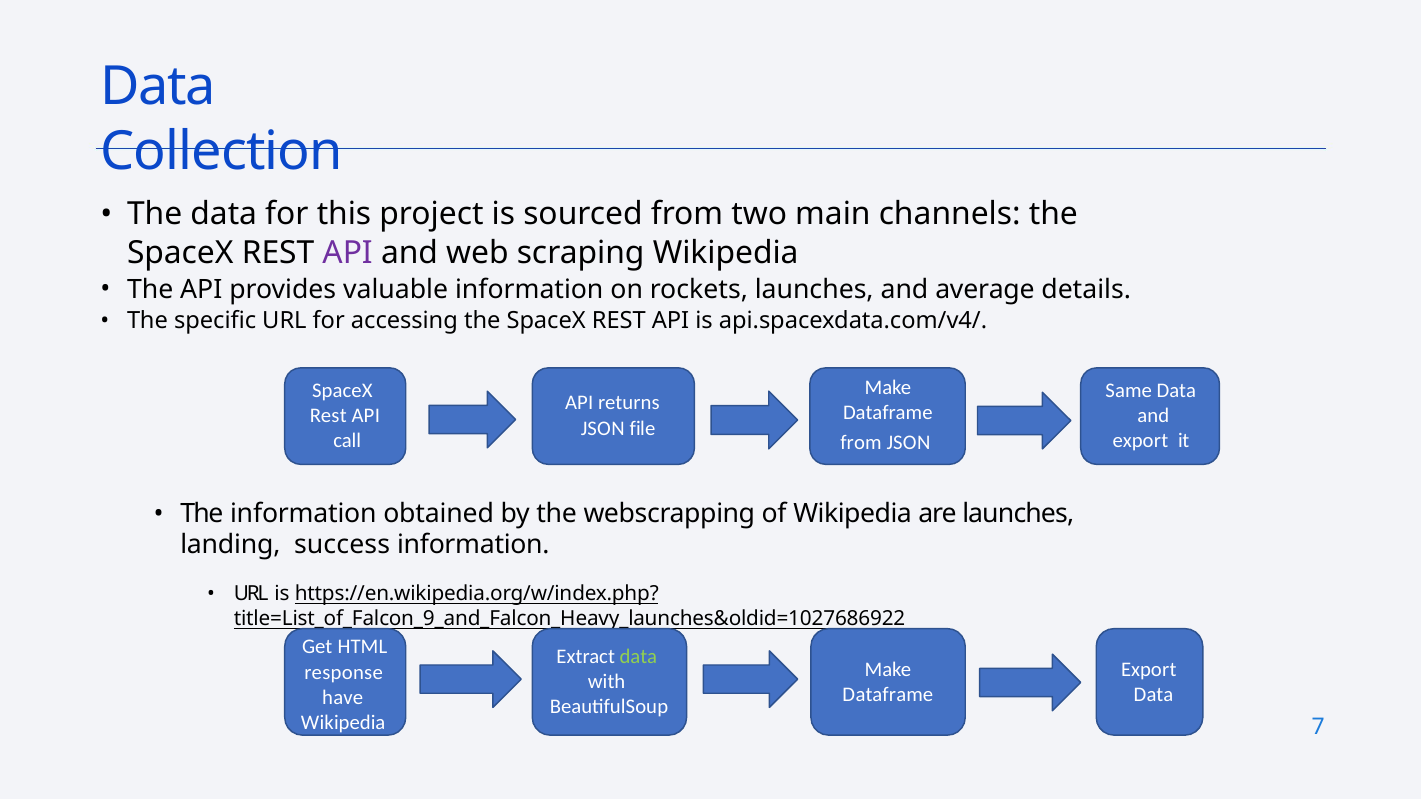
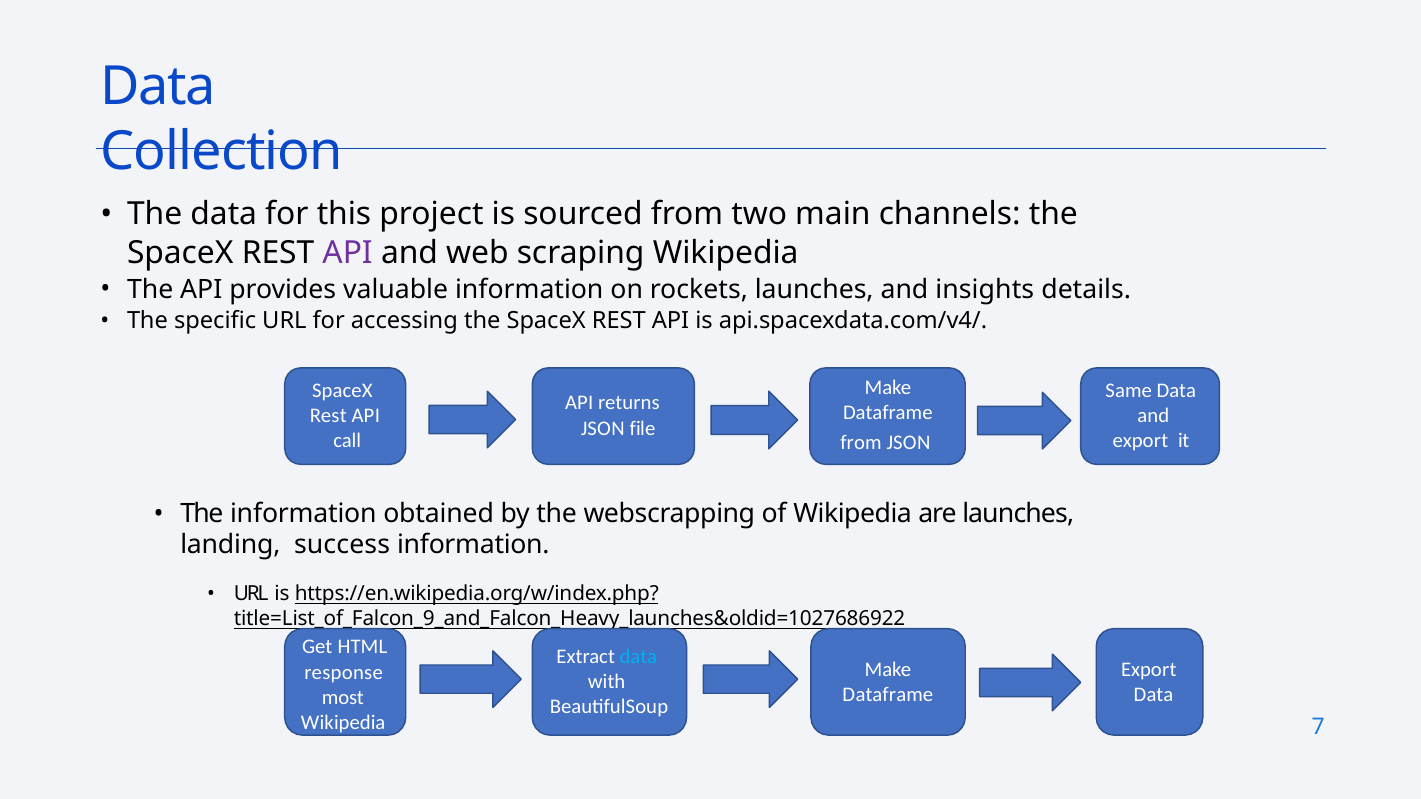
average: average -> insights (985, 289)
data colour: light green -> light blue (638, 657)
have: have -> most (343, 698)
